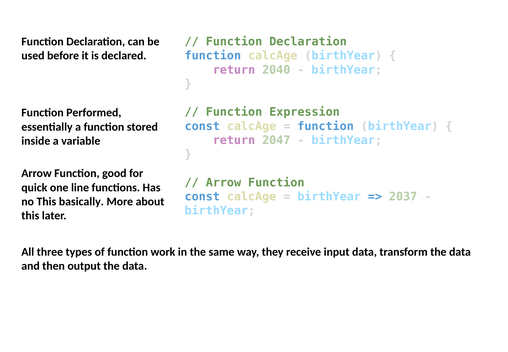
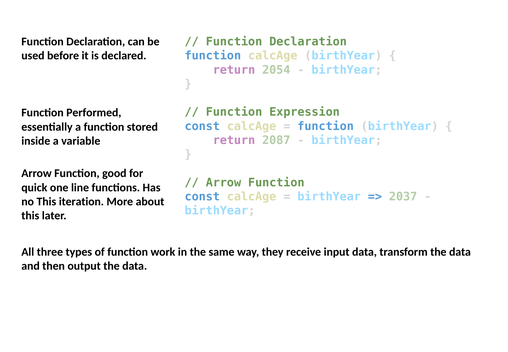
2040: 2040 -> 2054 (276, 70)
2047: 2047 -> 2087 (276, 140)
basically: basically -> iteration (81, 201)
